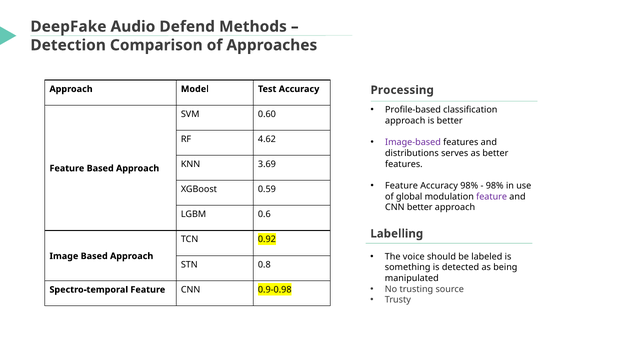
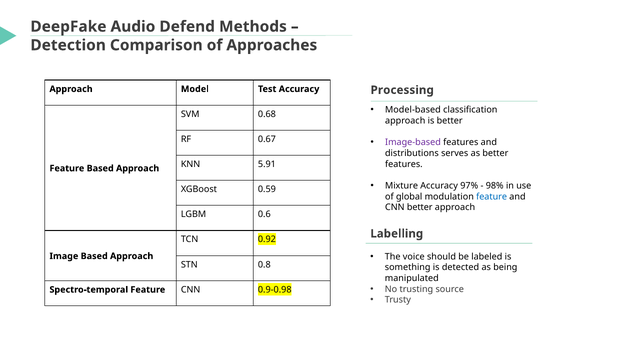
Profile-based: Profile-based -> Model-based (413, 110)
0.60: 0.60 -> 0.68 (267, 114)
4.62: 4.62 -> 0.67 (267, 139)
3.69: 3.69 -> 5.91 (267, 164)
Feature: Feature -> Mixture (402, 186)
Accuracy 98%: 98% -> 97% (469, 186)
feature colour: purple -> blue (492, 197)
